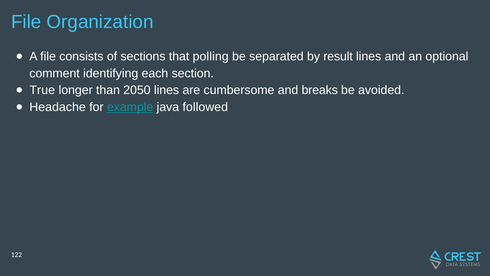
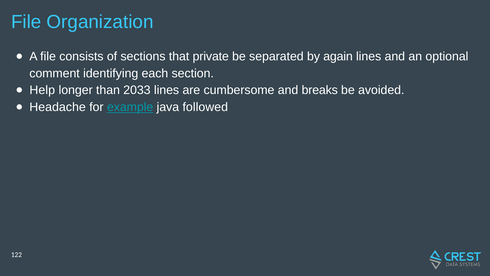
polling: polling -> private (211, 56)
result: result -> again (338, 56)
True: True -> Help (42, 90)
2050: 2050 -> 2033 (137, 90)
